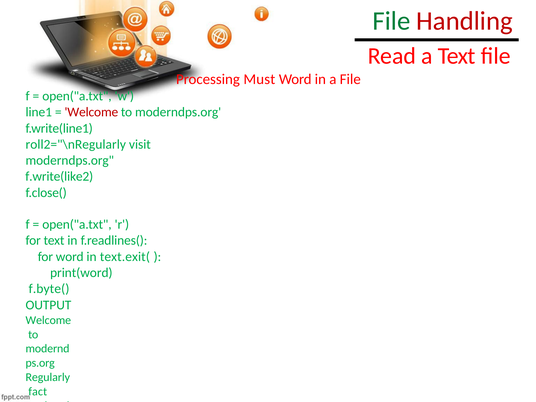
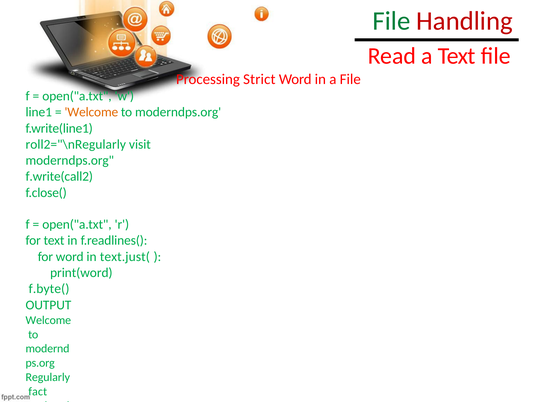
Must: Must -> Strict (259, 79)
Welcome colour: red -> orange (91, 112)
f.write(like2: f.write(like2 -> f.write(call2 (59, 177)
text.exit(: text.exit( -> text.just( (125, 257)
